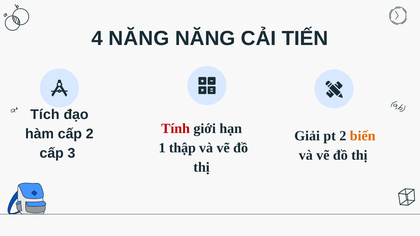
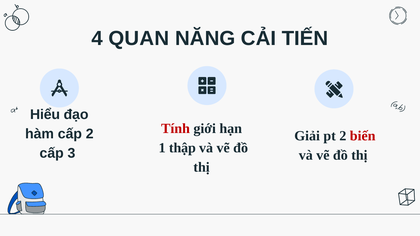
4 NĂNG: NĂNG -> QUAN (139, 38)
Tích: Tích -> Hiểu (45, 115)
biến colour: orange -> red (363, 136)
